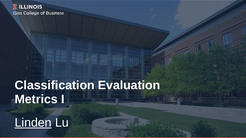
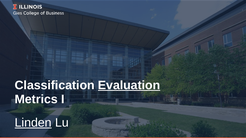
Evaluation underline: none -> present (129, 85)
